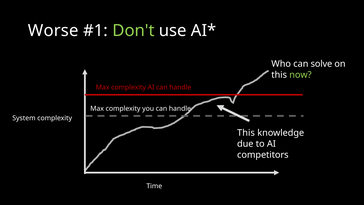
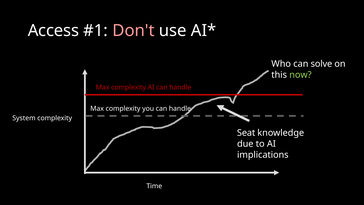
Worse: Worse -> Access (53, 31)
Don't colour: light green -> pink (133, 31)
This: This -> Seat (246, 133)
competitors: competitors -> implications (263, 155)
